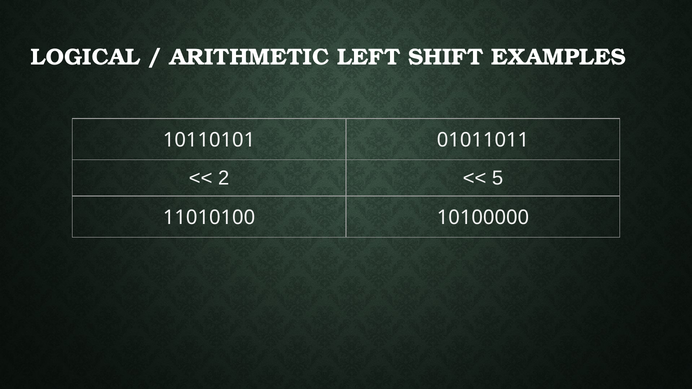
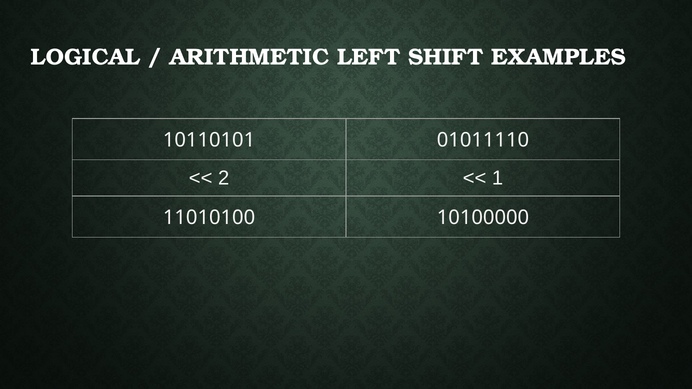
01011011: 01011011 -> 01011110 (483, 140)
5: 5 -> 1 (498, 178)
